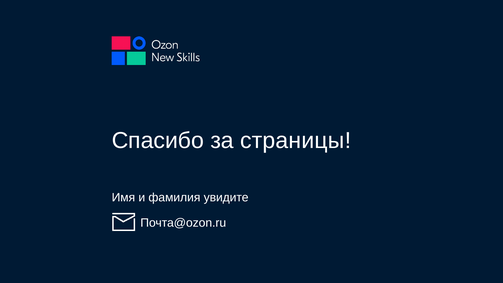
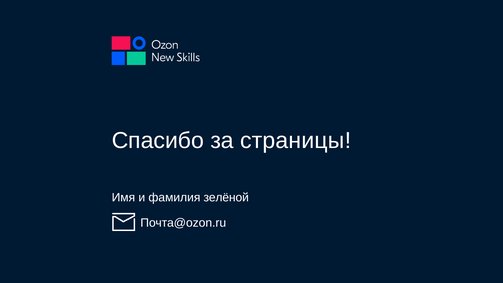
увидите: увидите -> зелёной (226, 197)
